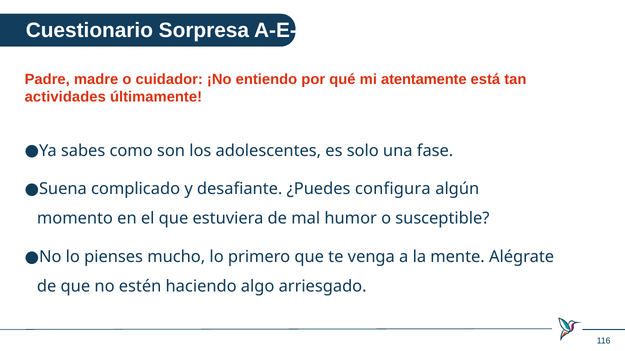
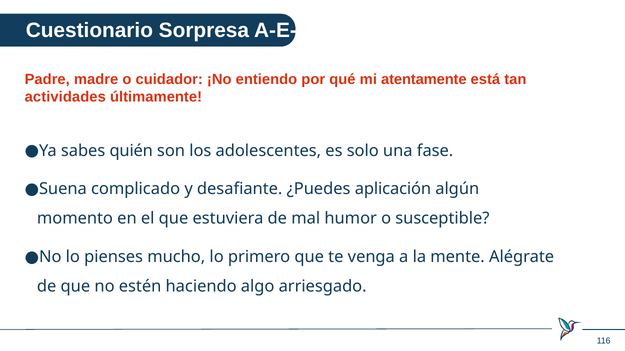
como: como -> quién (131, 151)
configura: configura -> aplicación (393, 189)
